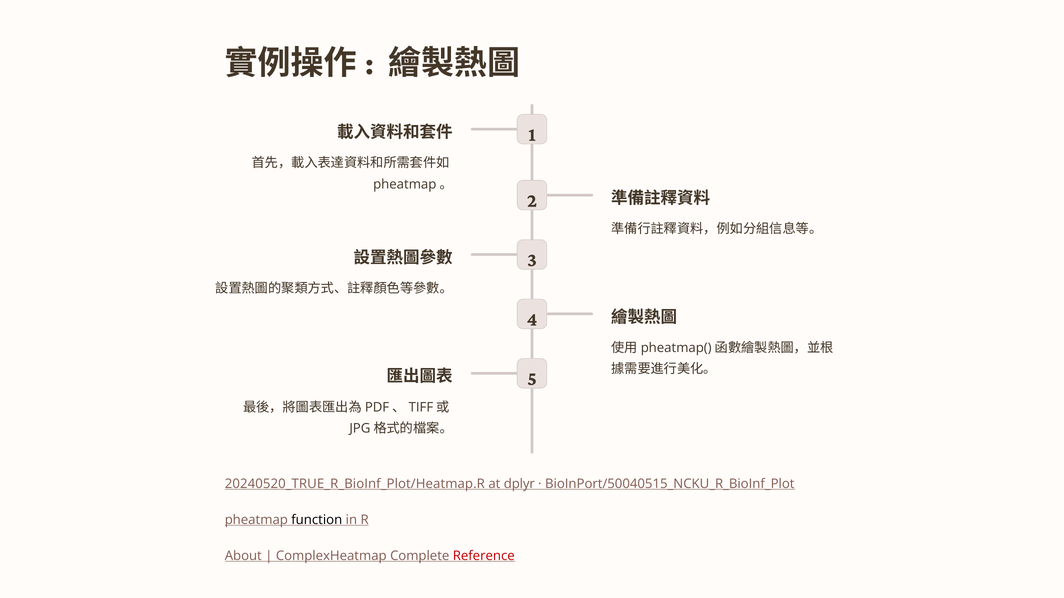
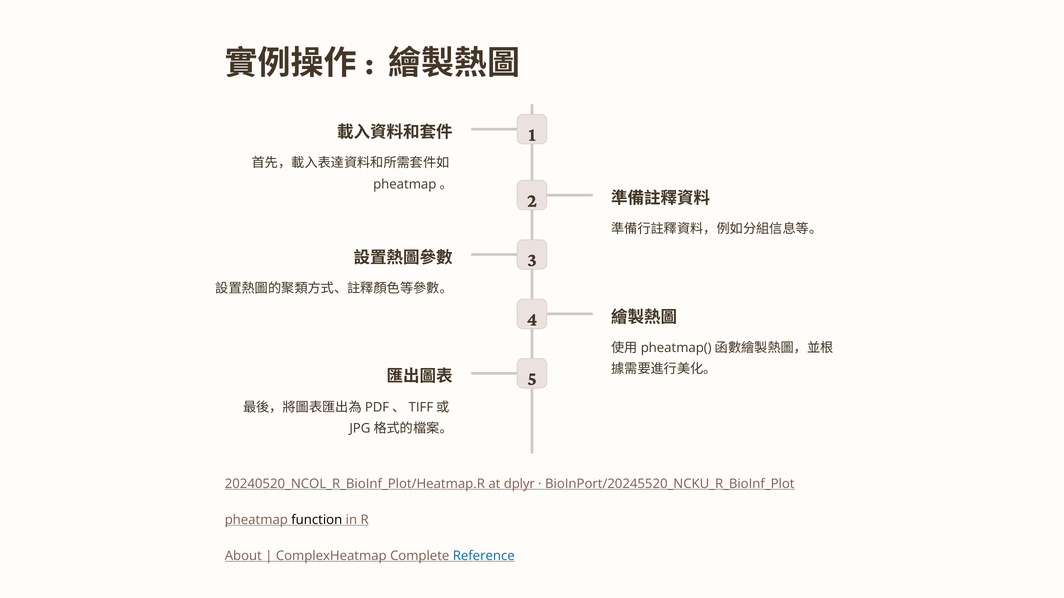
20240520_TRUE_R_BioInf_Plot/Heatmap.R: 20240520_TRUE_R_BioInf_Plot/Heatmap.R -> 20240520_NCOL_R_BioInf_Plot/Heatmap.R (355, 484)
BioInPort/50040515_NCKU_R_BioInf_Plot: BioInPort/50040515_NCKU_R_BioInf_Plot -> BioInPort/20245520_NCKU_R_BioInf_Plot (670, 484)
Reference colour: red -> blue (484, 556)
